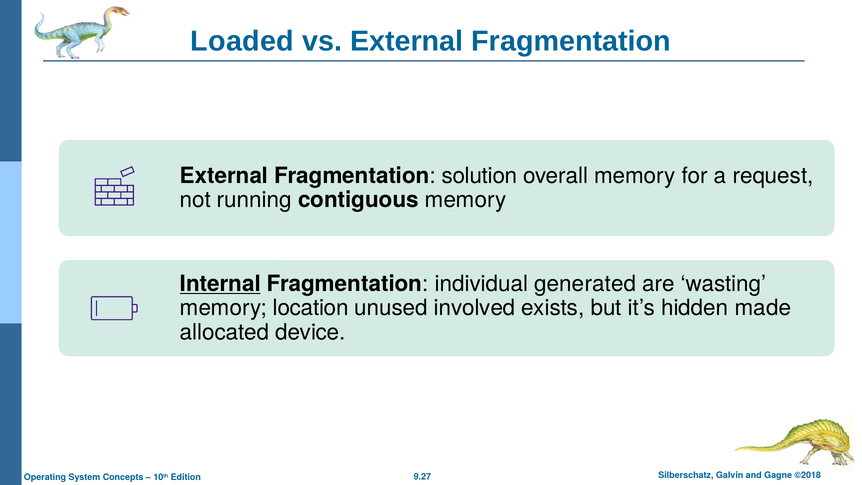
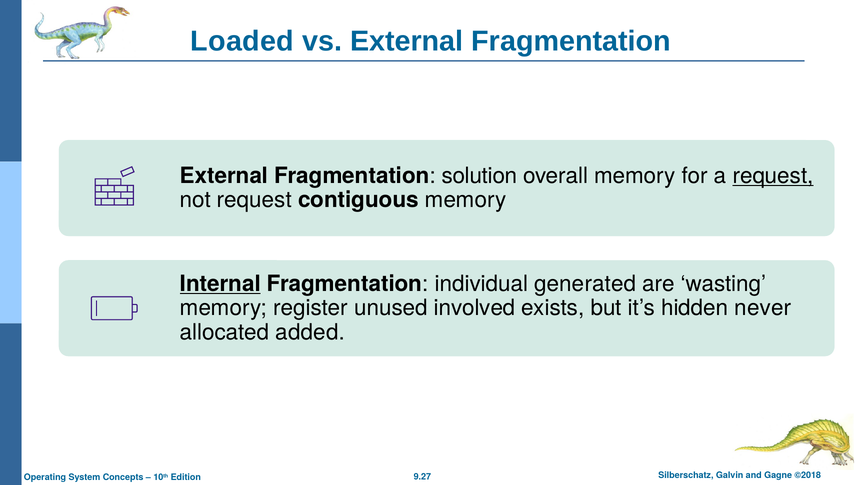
request underline: none -> present (773, 176)
not running: running -> request (254, 200)
location: location -> register (311, 308)
made: made -> never (763, 308)
device: device -> added (310, 332)
